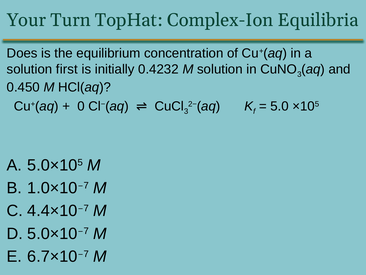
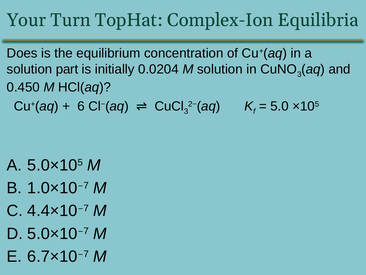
first: first -> part (67, 69)
0.4232: 0.4232 -> 0.0204 (158, 69)
0: 0 -> 6 (81, 106)
